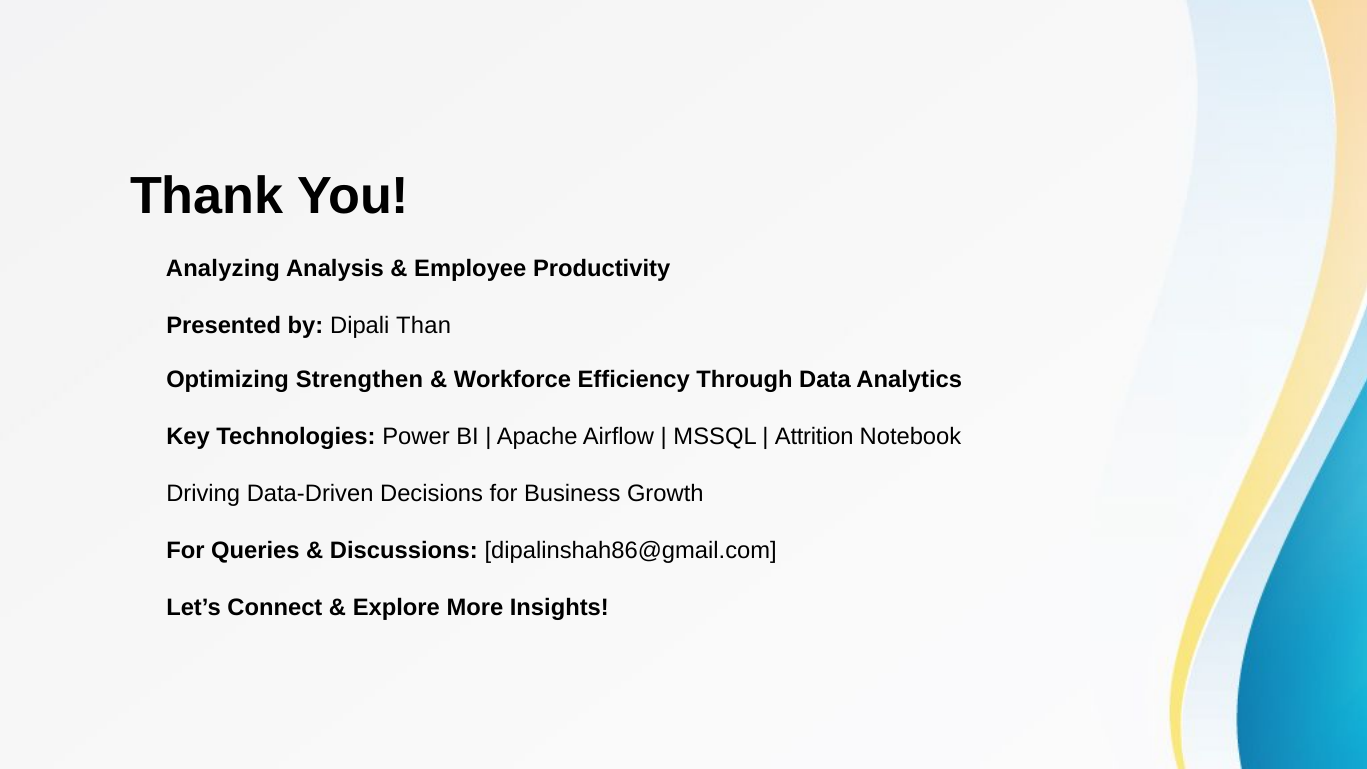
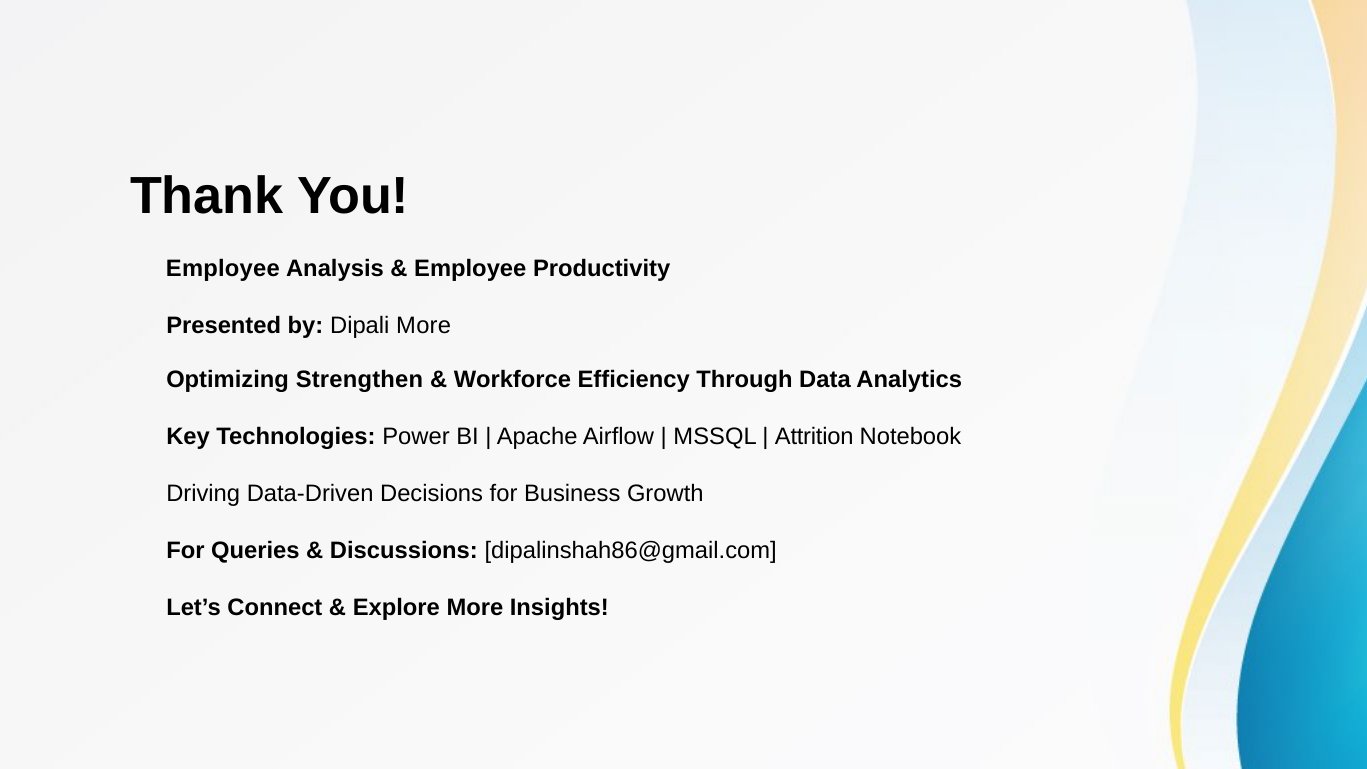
Analyzing: Analyzing -> Employee (223, 269)
Dipali Than: Than -> More (424, 326)
